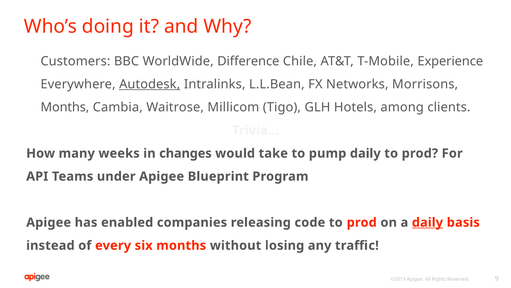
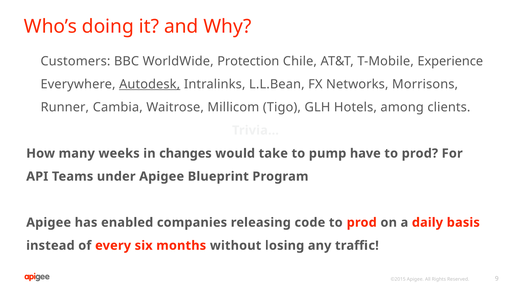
Difference: Difference -> Protection (248, 61)
Months: Months -> Runner (65, 107)
pump daily: daily -> have (365, 153)
daily underline: present -> none (427, 222)
